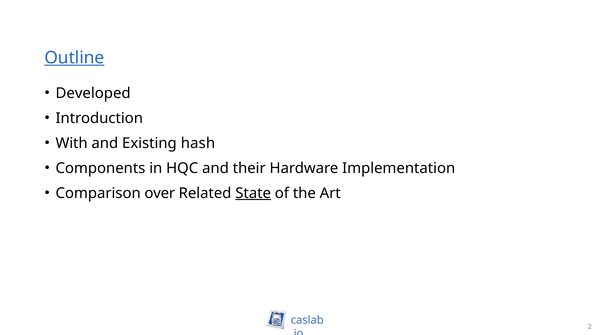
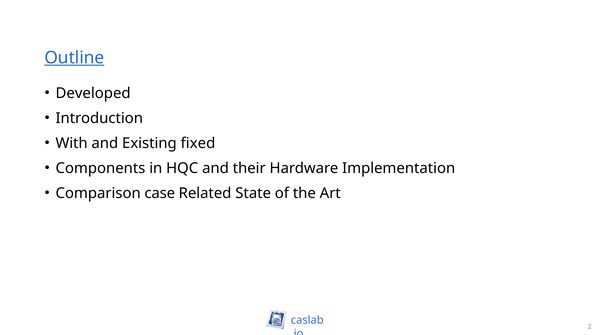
hash: hash -> fixed (198, 143)
over: over -> case (160, 193)
State underline: present -> none (253, 193)
